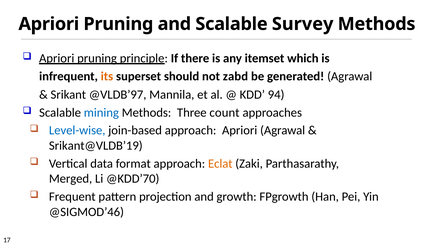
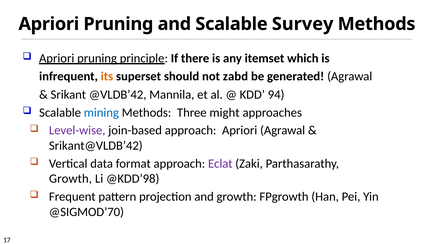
@VLDB’97: @VLDB’97 -> @VLDB’42 (118, 95)
count: count -> might (225, 113)
Level-wise colour: blue -> purple (77, 131)
Srikant@VLDB’19: Srikant@VLDB’19 -> Srikant@VLDB’42 (96, 146)
Eclat colour: orange -> purple (220, 164)
Merged: Merged -> Growth (71, 179)
@KDD’70: @KDD’70 -> @KDD’98 (133, 179)
@SIGMOD’46: @SIGMOD’46 -> @SIGMOD’70 (86, 212)
